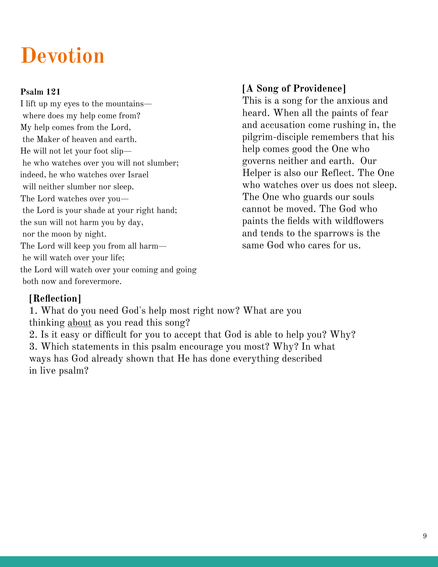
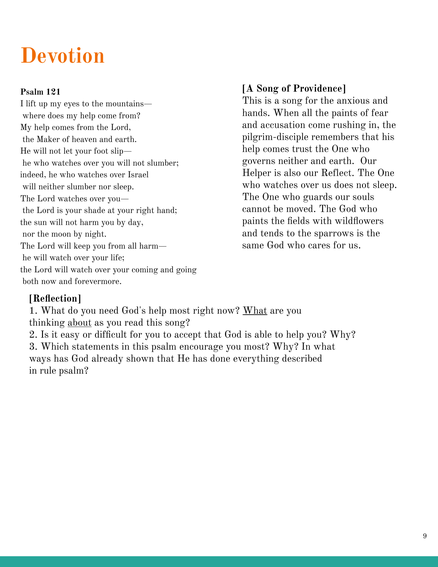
heard: heard -> hands (256, 113)
good: good -> trust (302, 149)
What underline: none -> present (255, 310)
live: live -> rule (48, 371)
